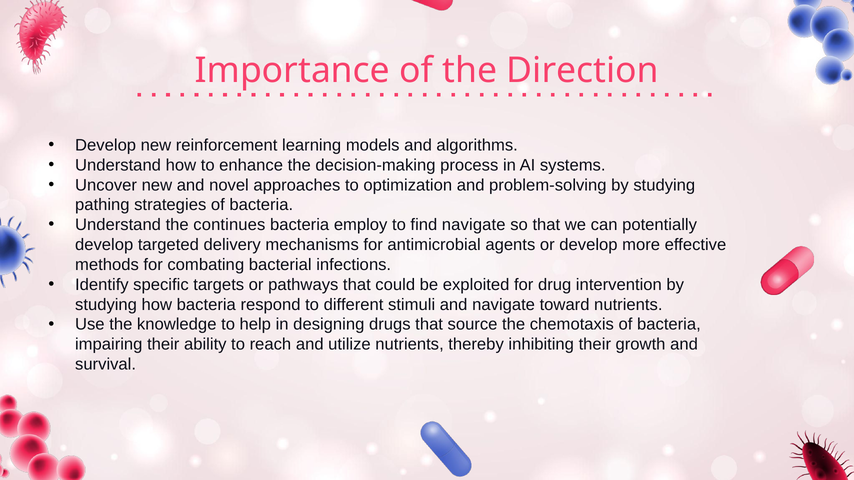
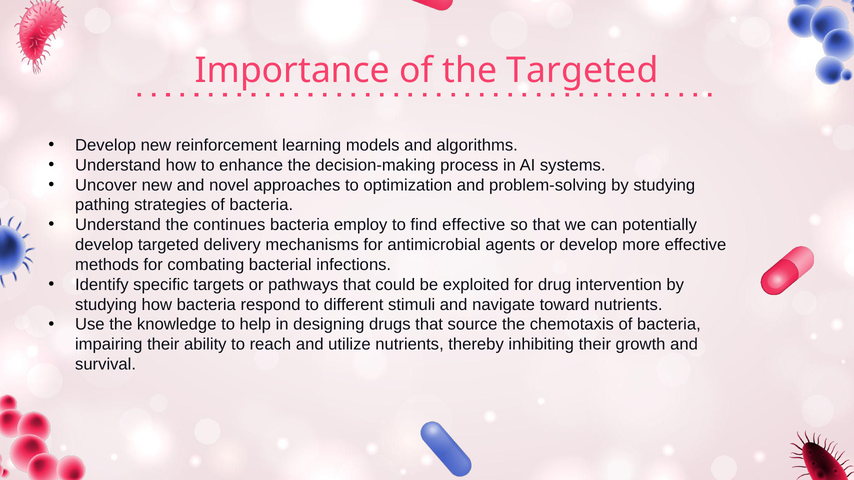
the Direction: Direction -> Targeted (582, 71)
find navigate: navigate -> effective (474, 225)
